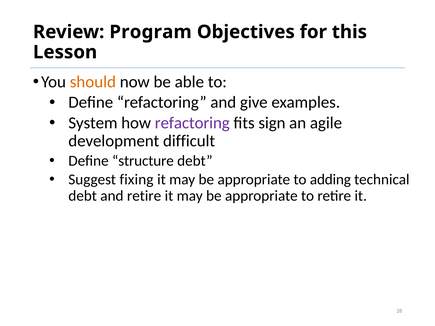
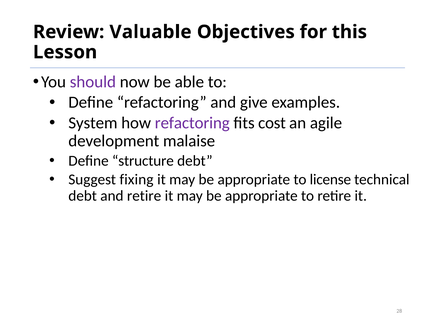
Program: Program -> Valuable (151, 32)
should colour: orange -> purple (93, 82)
sign: sign -> cost (272, 123)
difficult: difficult -> malaise (189, 141)
adding: adding -> license (330, 179)
